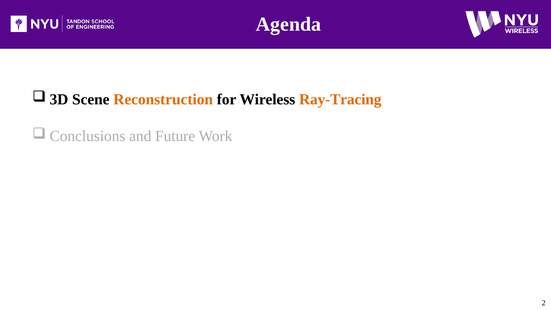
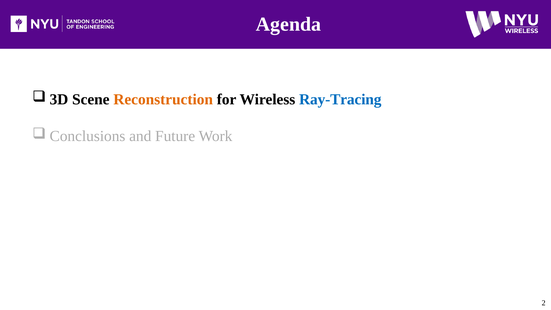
Ray-Tracing colour: orange -> blue (340, 99)
